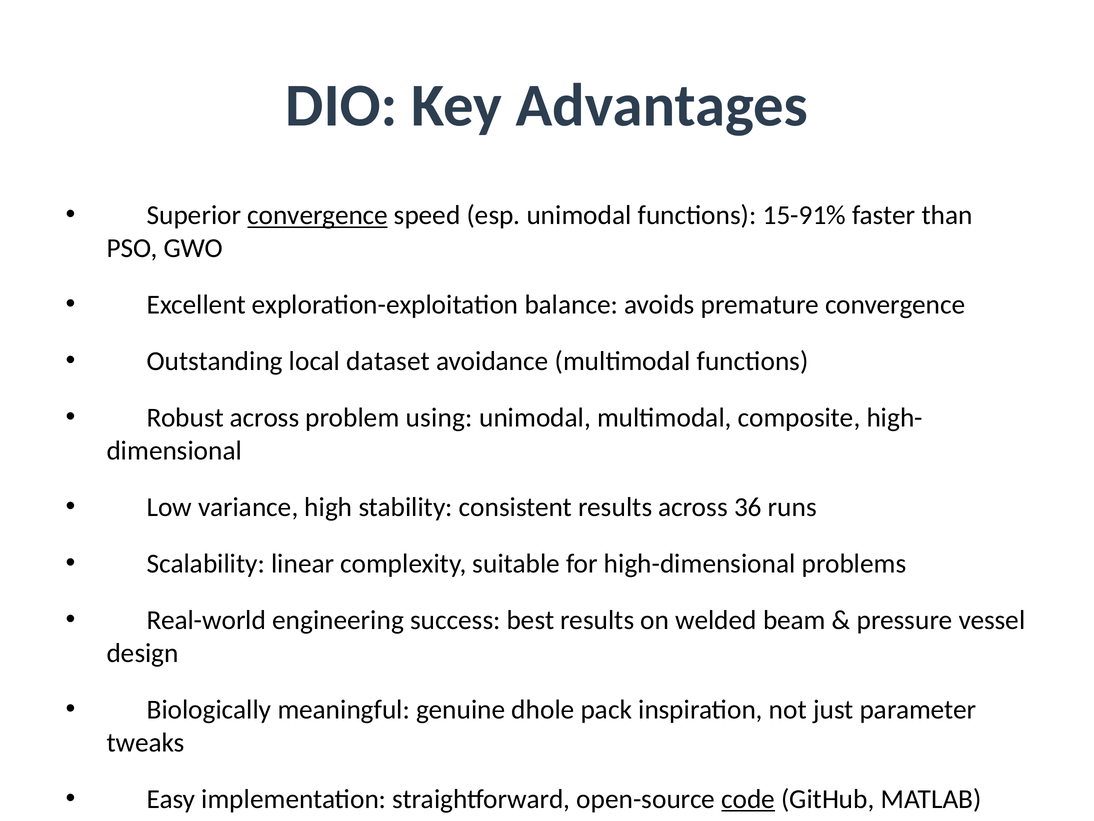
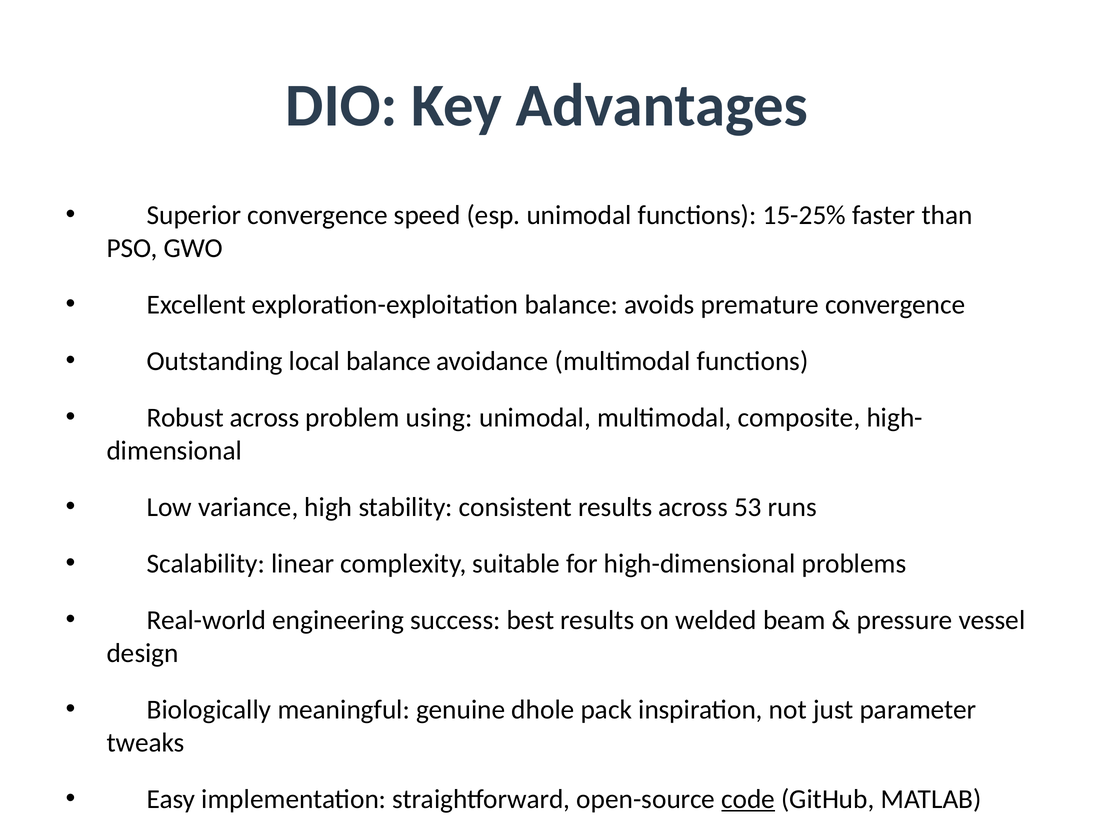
convergence underline: present -> none (318, 215)
15-91%: 15-91% -> 15-25% (804, 215)
local dataset: dataset -> balance (388, 361)
36: 36 -> 53 (748, 507)
